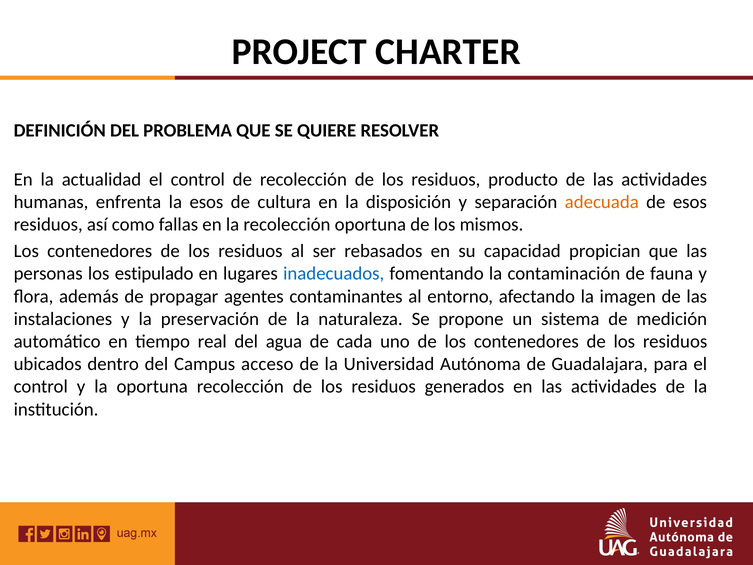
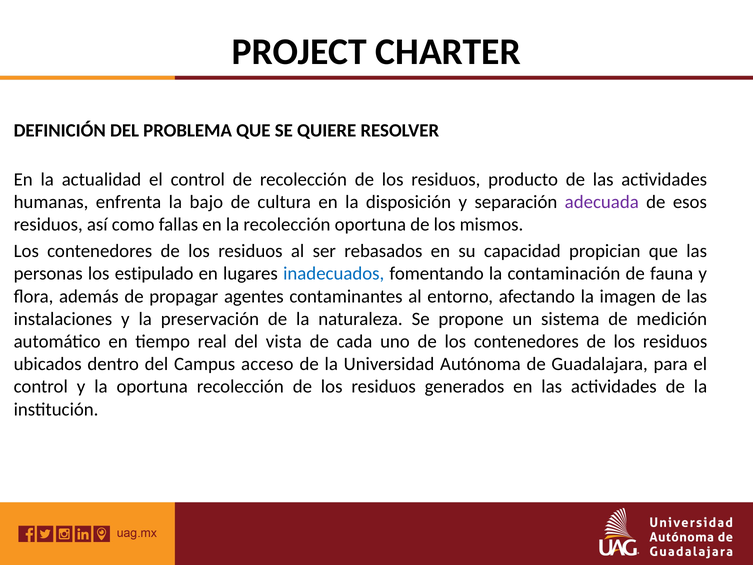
la esos: esos -> bajo (206, 202)
adecuada colour: orange -> purple (602, 202)
agua: agua -> vista (284, 341)
